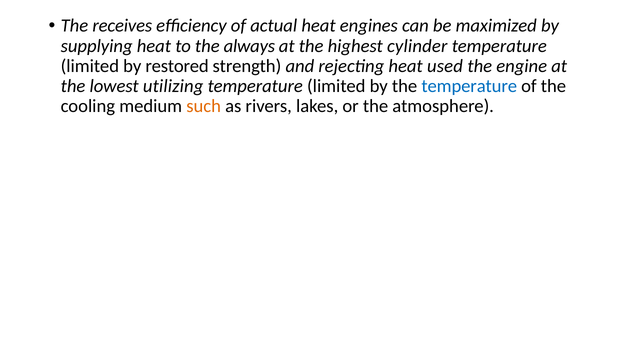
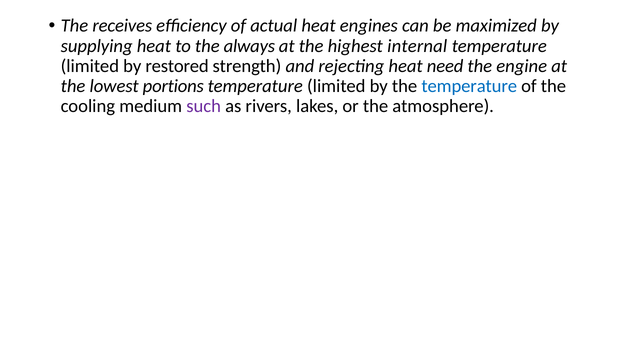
cylinder: cylinder -> internal (417, 46)
used: used -> need (445, 66)
utilizing: utilizing -> portions (173, 86)
such colour: orange -> purple (204, 106)
